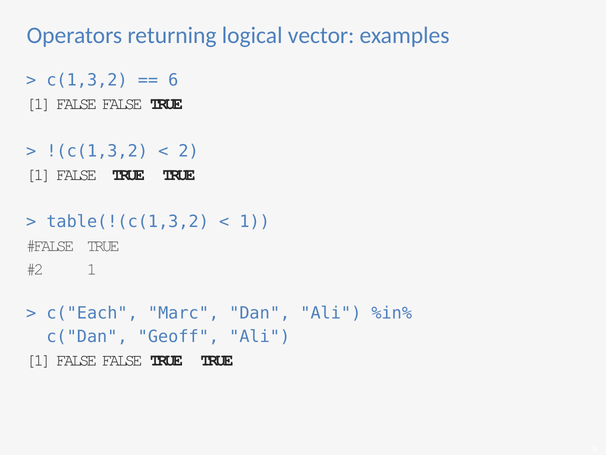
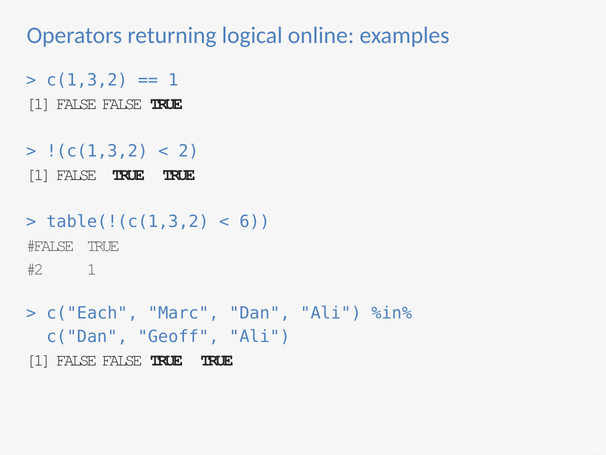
vector: vector -> online (321, 36)
6: 6 -> 1 (173, 80)
1: 1 -> 6 (255, 222)
